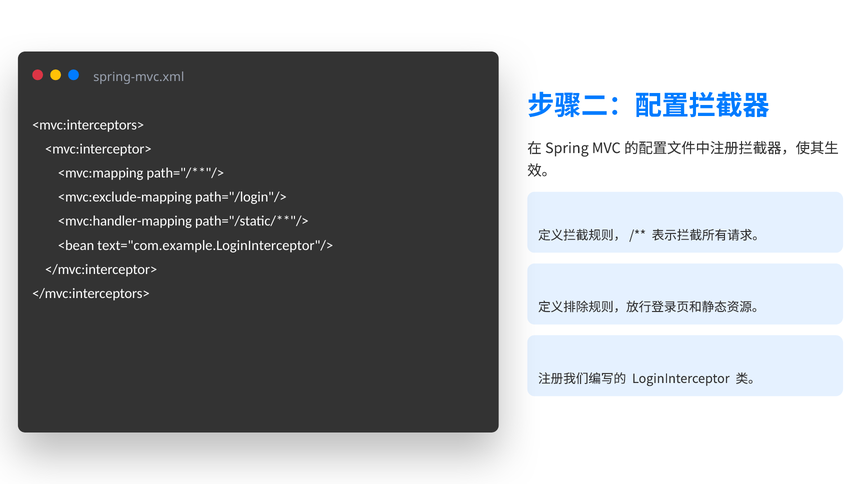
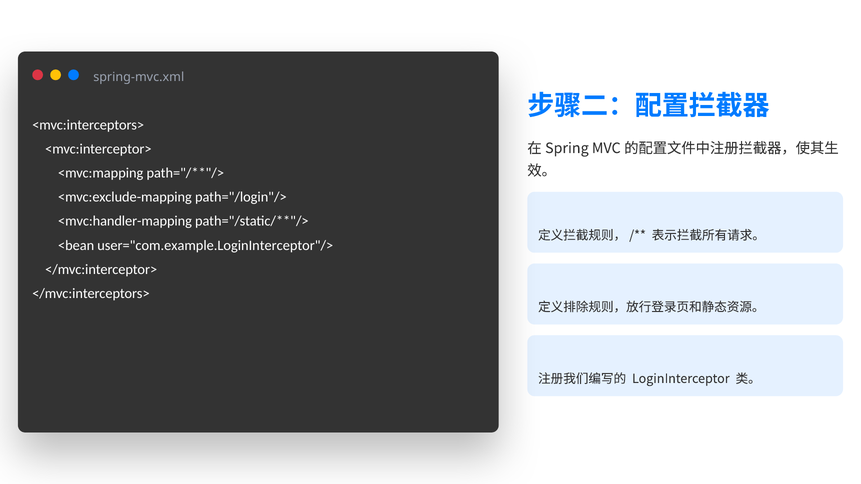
text="com.example.LoginInterceptor"/>: text="com.example.LoginInterceptor"/> -> user="com.example.LoginInterceptor"/> (215, 245)
